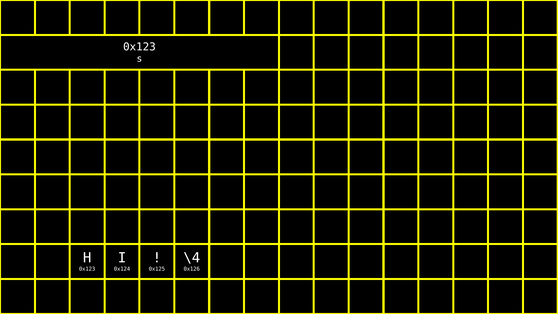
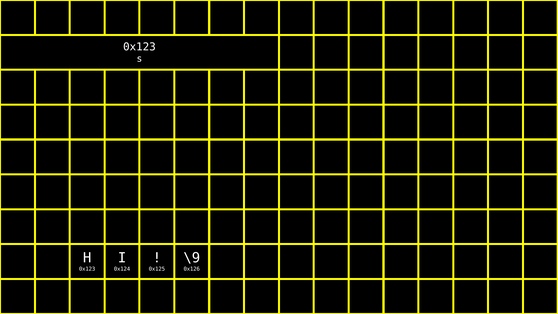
\4: \4 -> \9 (192, 258)
